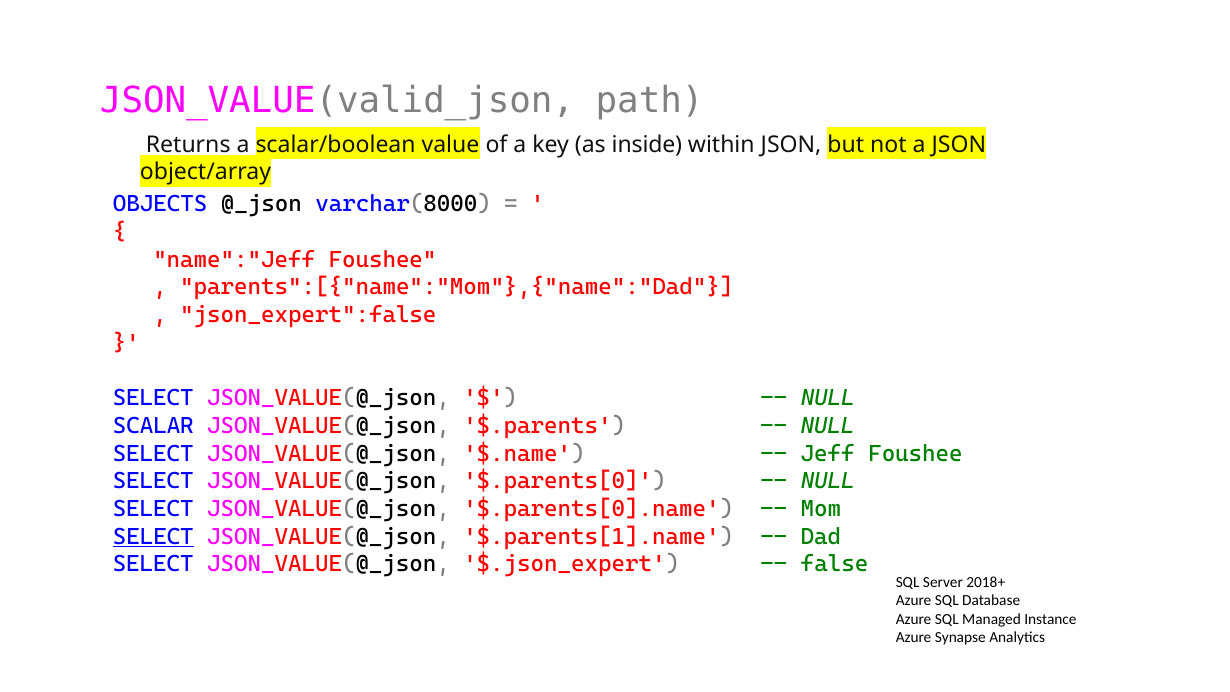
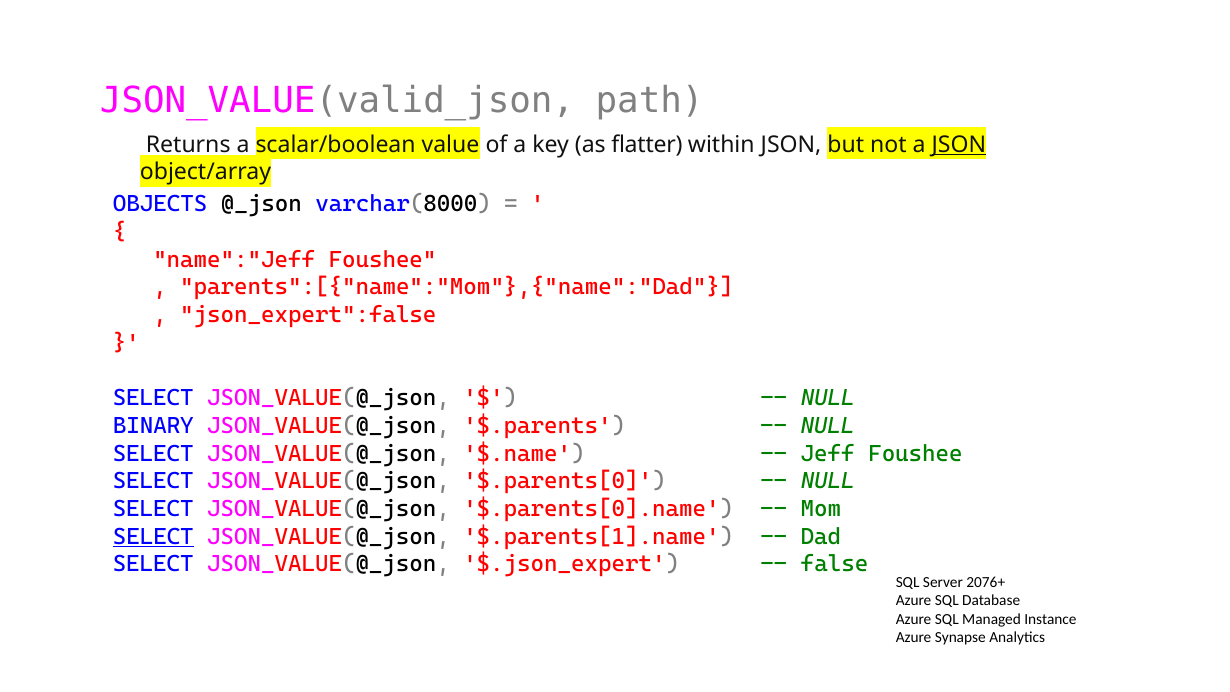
inside: inside -> flatter (647, 144)
JSON underline: none -> present (959, 144)
SCALAR: SCALAR -> BINARY (153, 426)
2018+: 2018+ -> 2076+ (986, 582)
